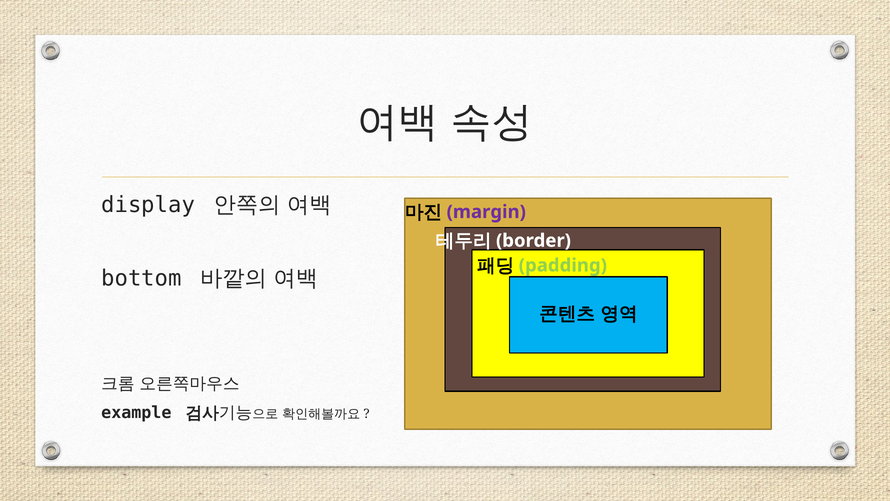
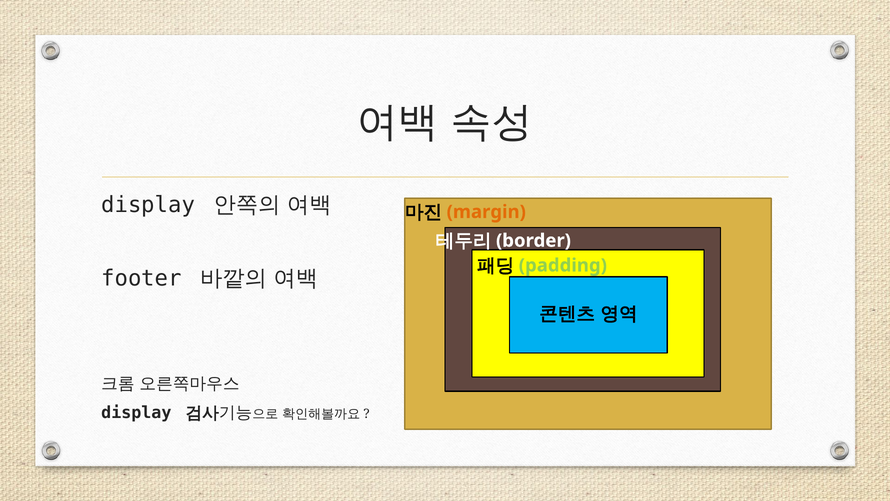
margin colour: purple -> orange (486, 212)
bottom: bottom -> footer (141, 278)
example: example -> display (136, 413)
